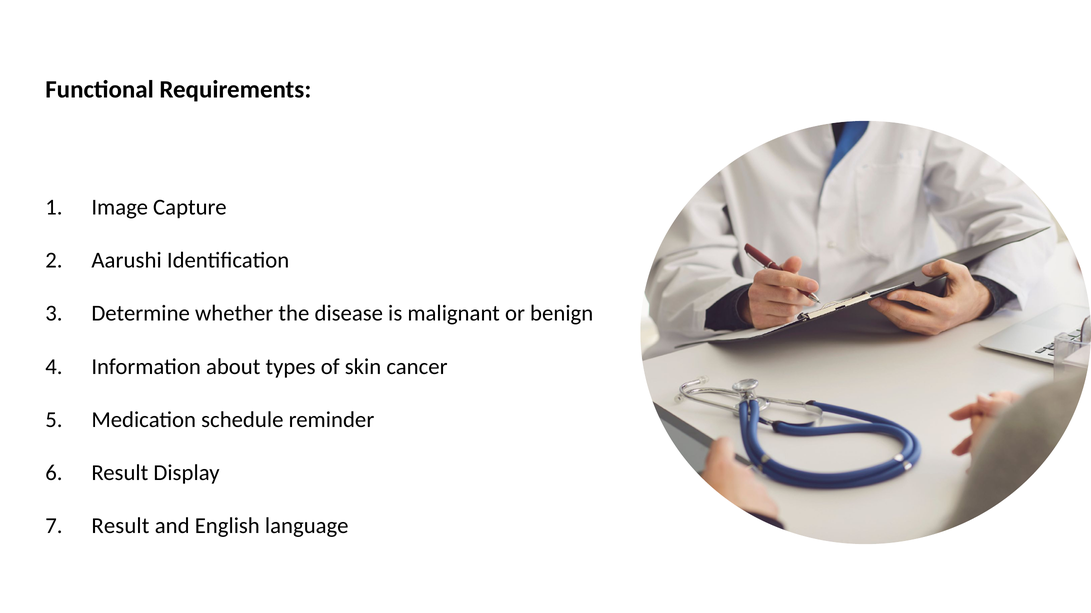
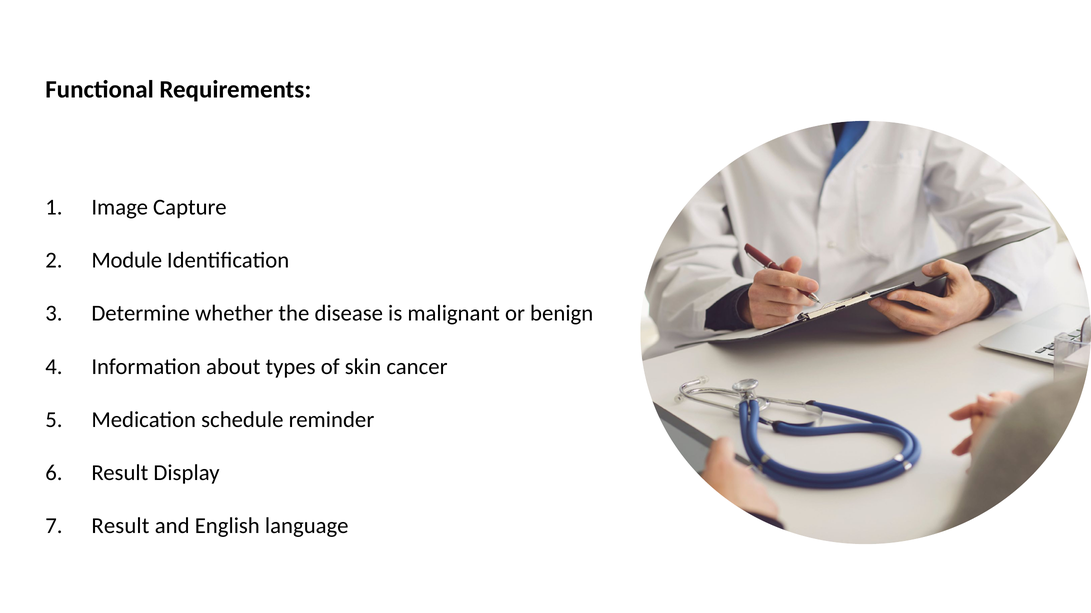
Aarushi: Aarushi -> Module (127, 261)
